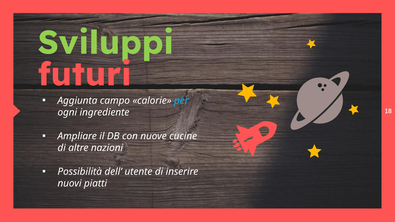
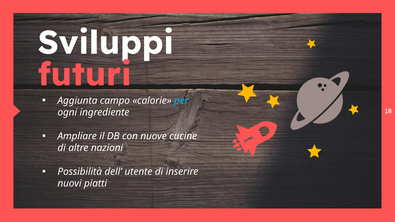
Sviluppi colour: light green -> white (106, 43)
